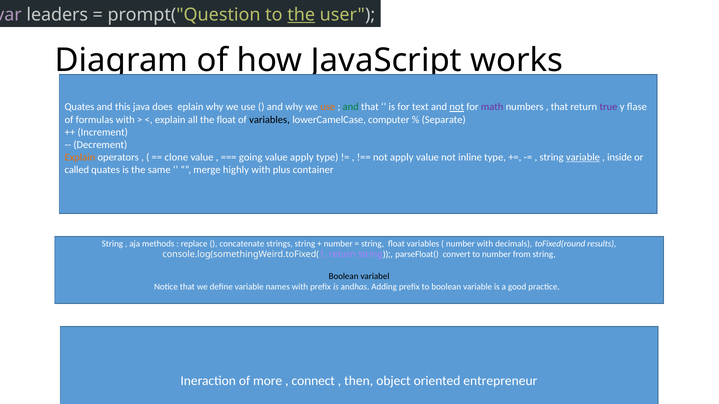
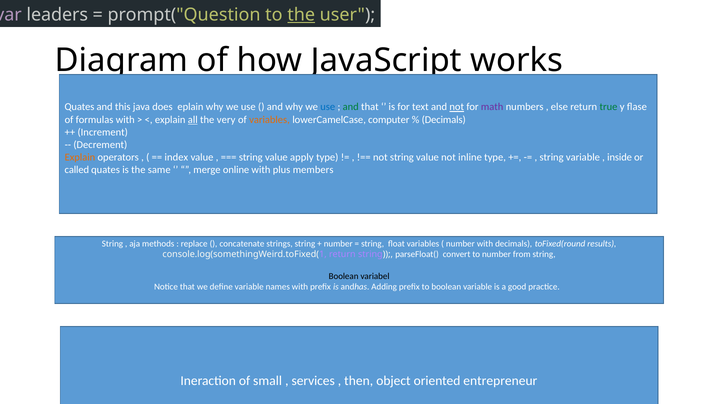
use colour: orange -> blue (328, 107)
that: that -> else (559, 107)
true colour: purple -> green (608, 107)
all underline: none -> present (193, 120)
the float: float -> very (226, 120)
variables colour: black -> orange (269, 120)
Separate: Separate -> Decimals (444, 120)
clone: clone -> index (176, 158)
going: going -> string (251, 158)
not apply: apply -> string (402, 158)
variable underline: present -> none (583, 158)
highly: highly -> online (236, 170)
container: container -> members (313, 170)
more: more -> small (268, 381)
connect: connect -> services (313, 381)
